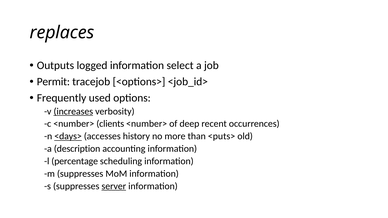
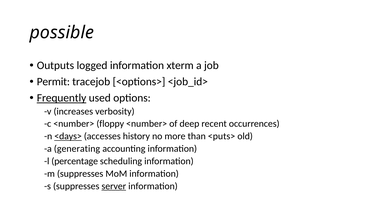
replaces: replaces -> possible (62, 33)
select: select -> xterm (180, 66)
Frequently underline: none -> present (62, 98)
increases underline: present -> none (73, 111)
clients: clients -> floppy (110, 124)
description: description -> generating (77, 149)
